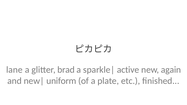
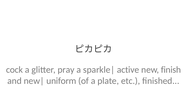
lane: lane -> cock (14, 70)
brad: brad -> pray (66, 70)
again: again -> finish (171, 70)
